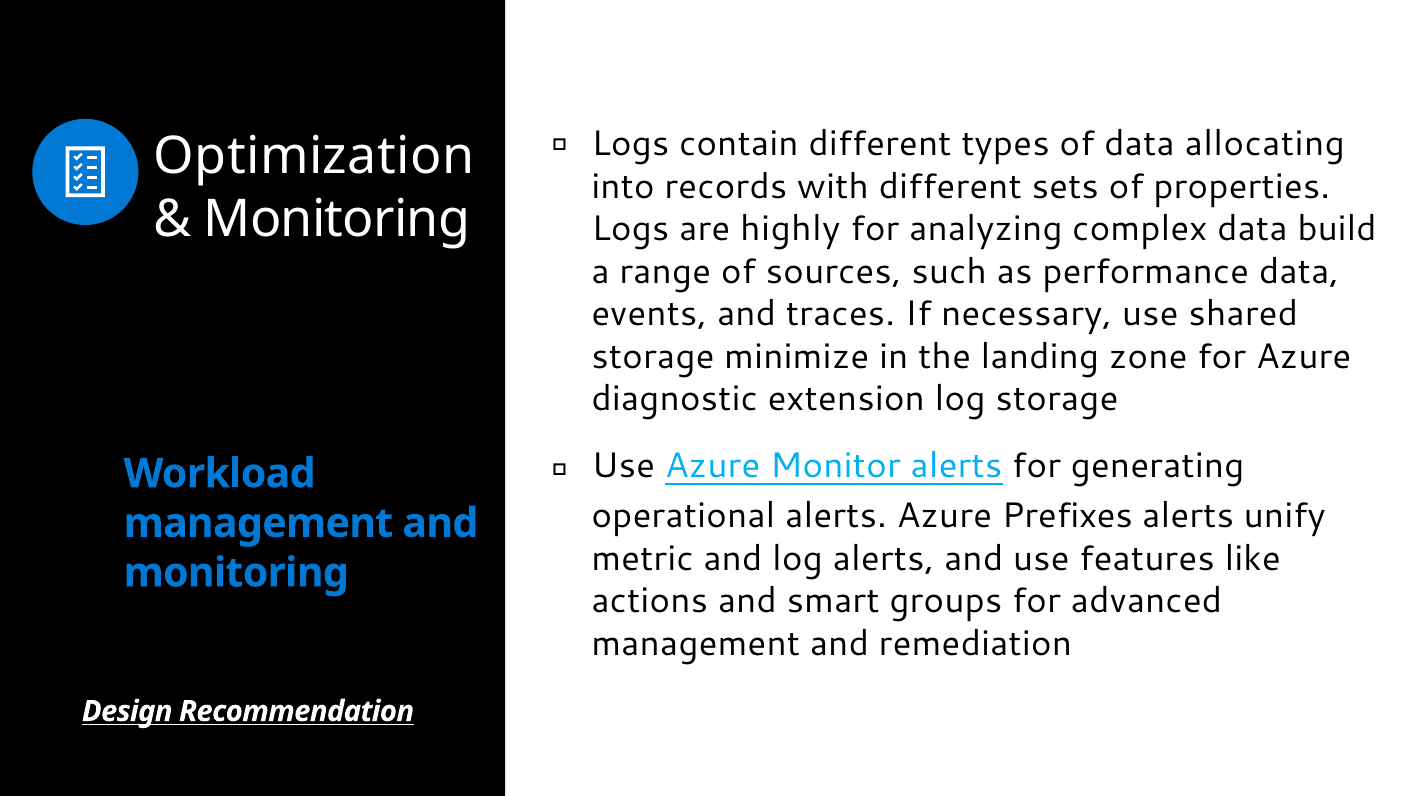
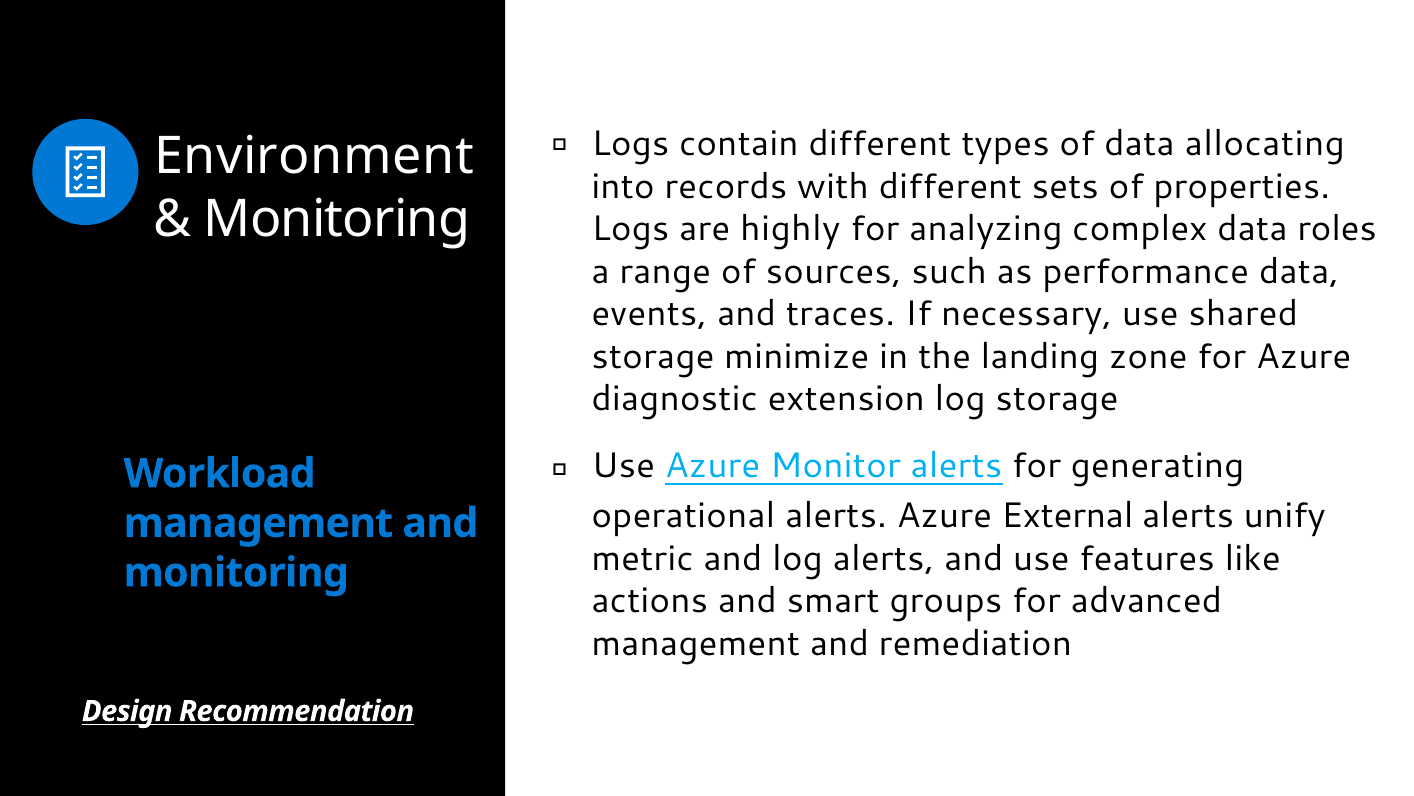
Optimization: Optimization -> Environment (314, 156)
build: build -> roles (1337, 229)
Prefixes: Prefixes -> External (1067, 516)
